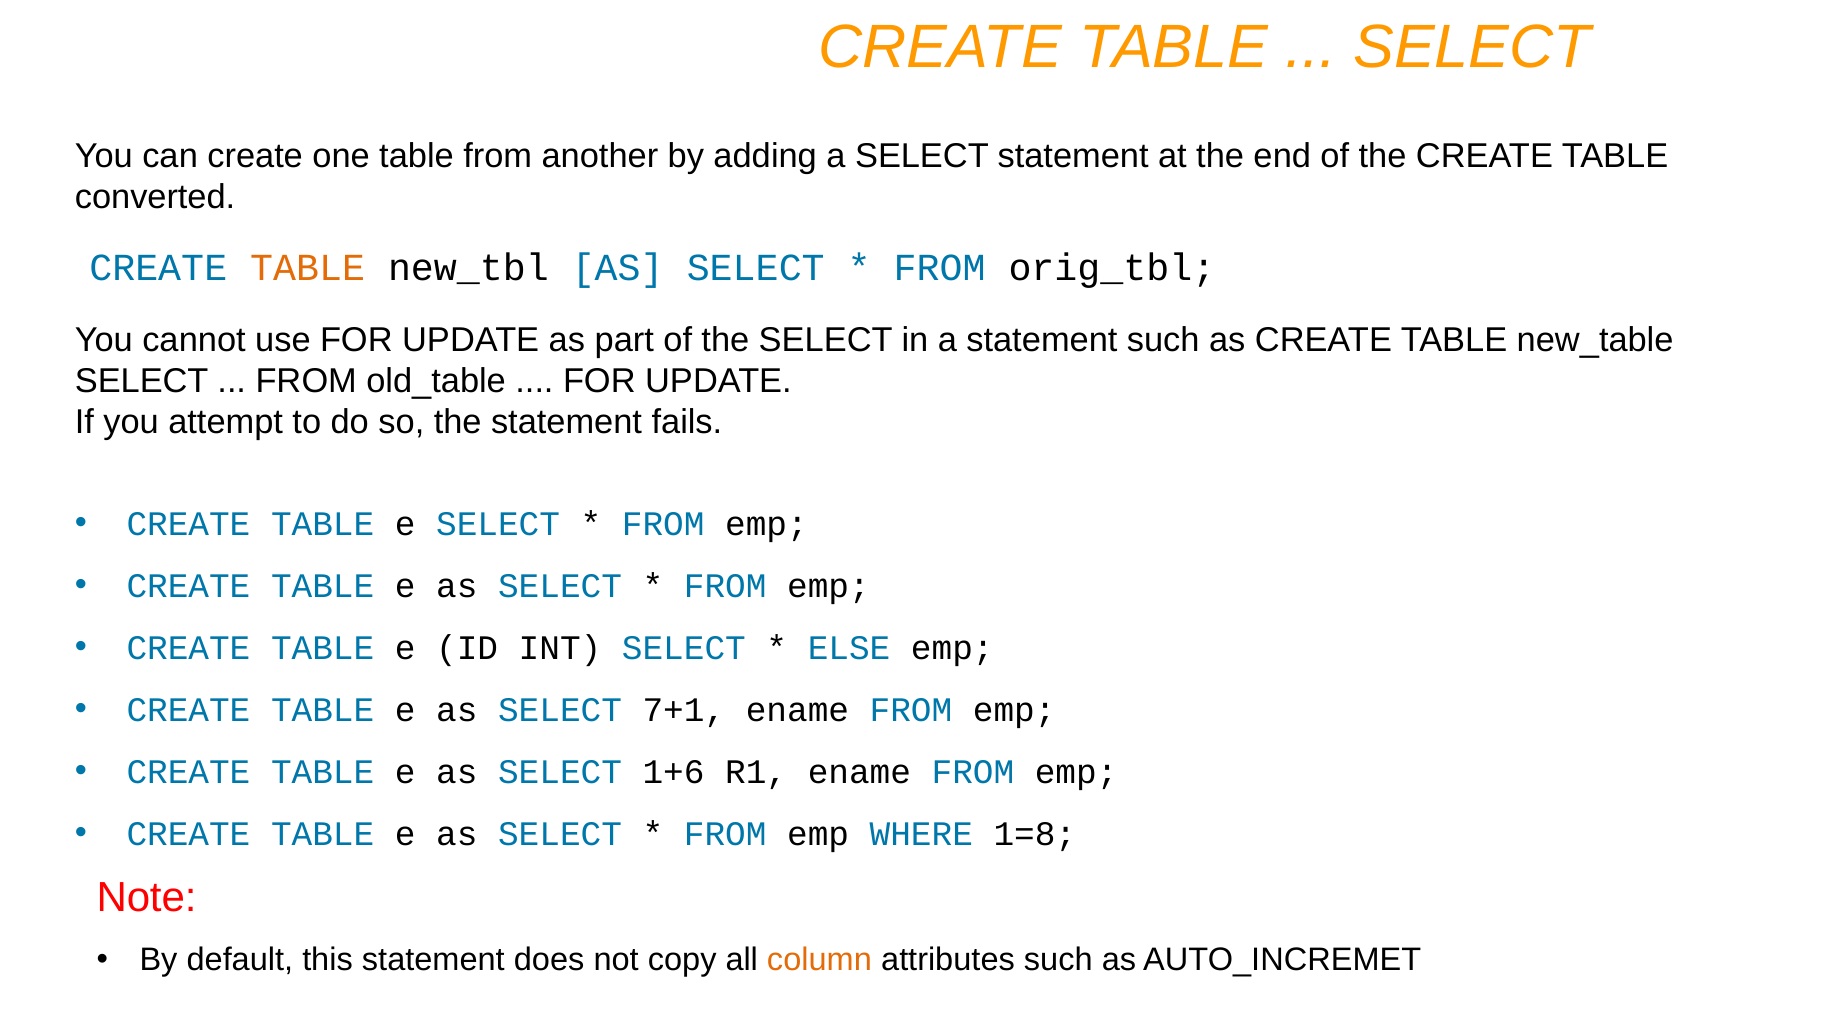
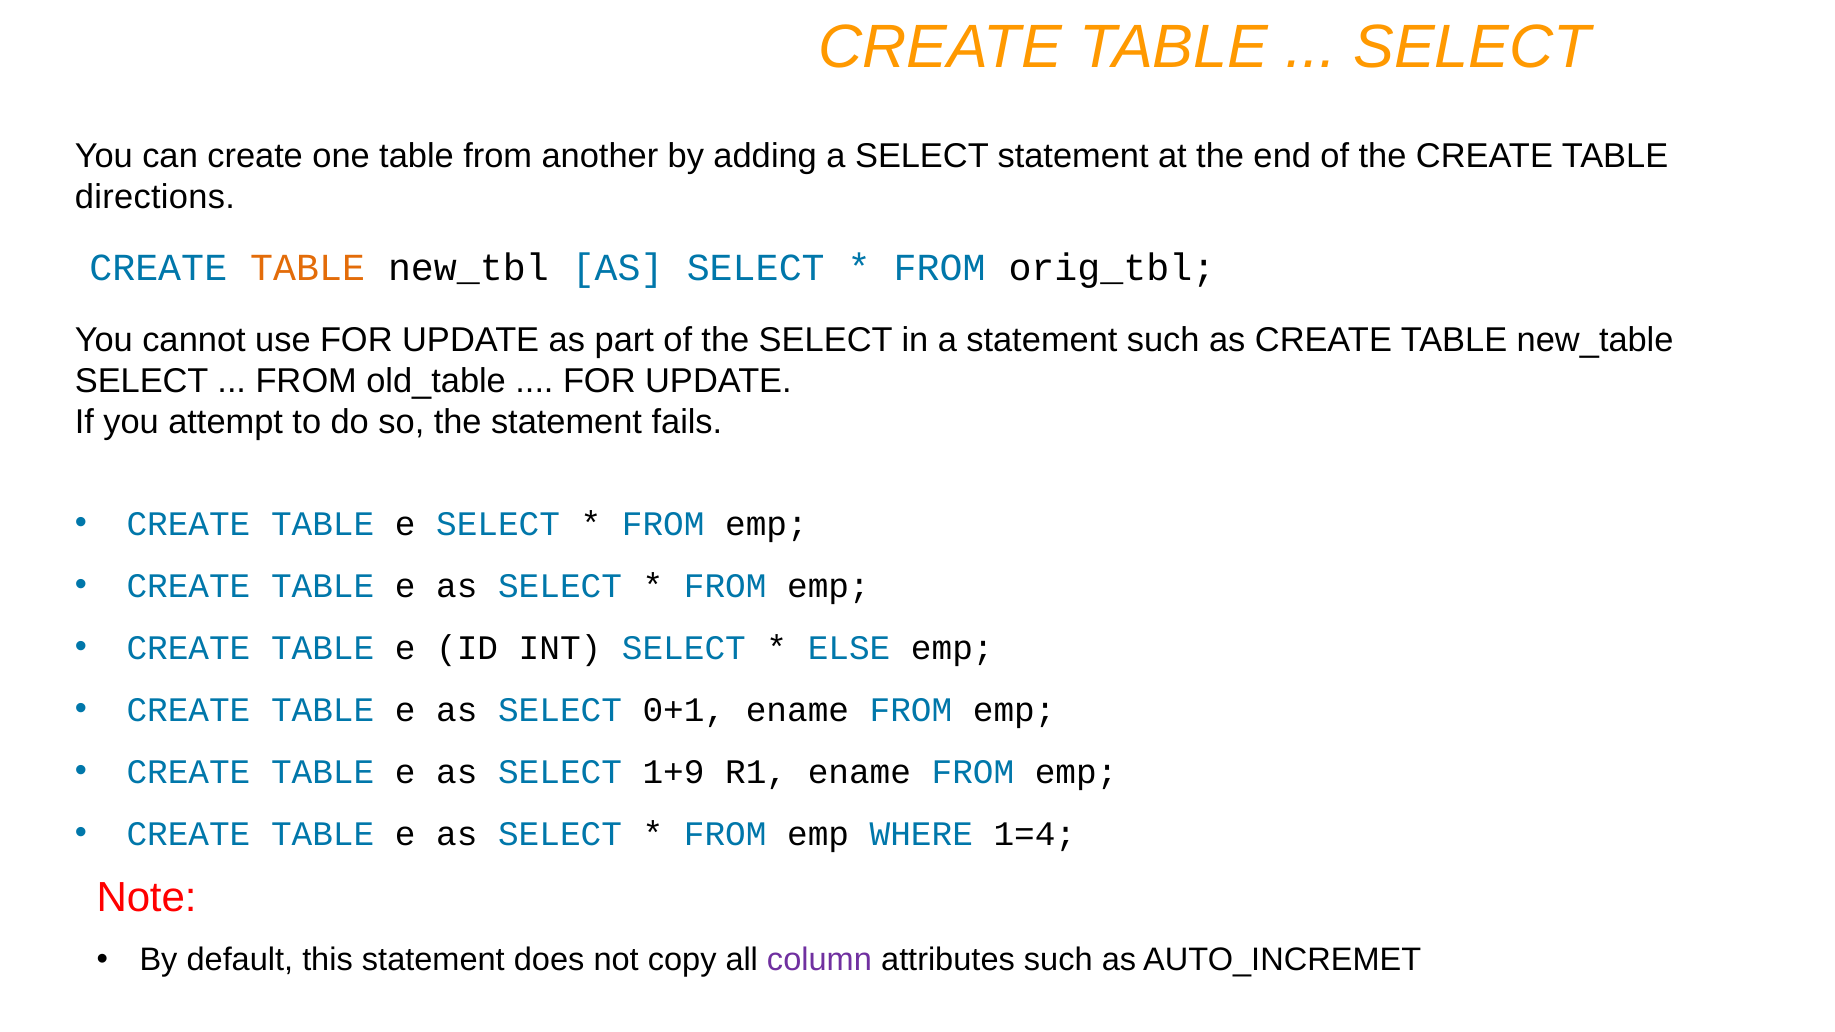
converted: converted -> directions (155, 197)
7+1: 7+1 -> 0+1 (684, 710)
1+6: 1+6 -> 1+9 (674, 772)
1=8: 1=8 -> 1=4 (1035, 834)
column colour: orange -> purple (819, 960)
